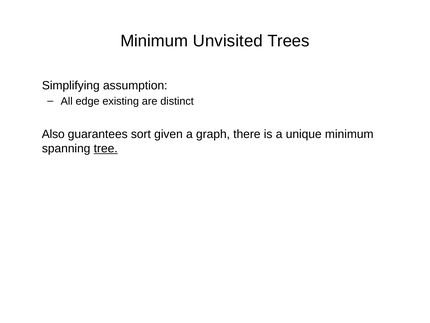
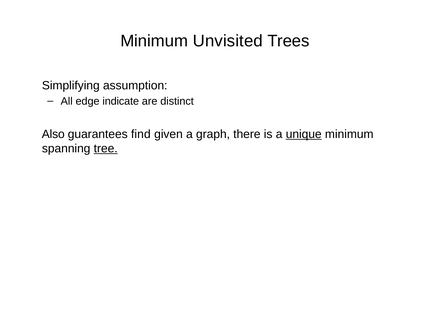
existing: existing -> indicate (121, 101)
sort: sort -> find (141, 134)
unique underline: none -> present (304, 134)
